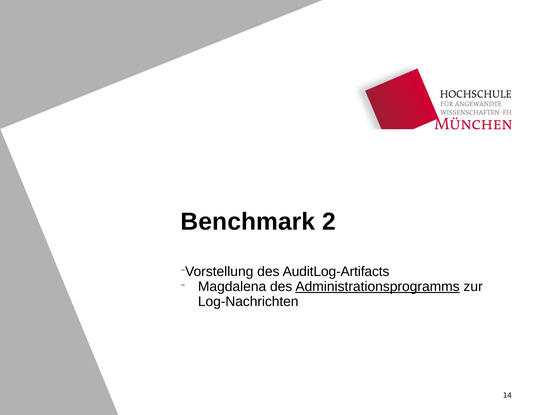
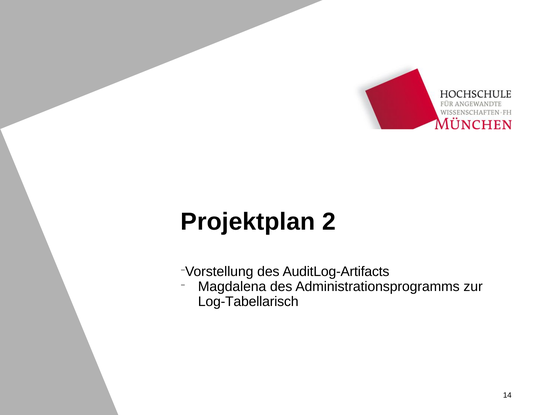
Benchmark: Benchmark -> Projektplan (248, 221)
Administrationsprogramms underline: present -> none (378, 286)
Log-Nachrichten: Log-Nachrichten -> Log-Tabellarisch (248, 301)
